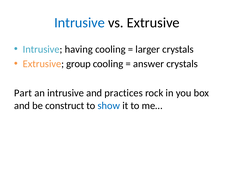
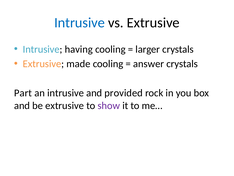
group: group -> made (78, 64)
practices: practices -> provided (124, 93)
be construct: construct -> extrusive (65, 105)
show colour: blue -> purple (109, 105)
